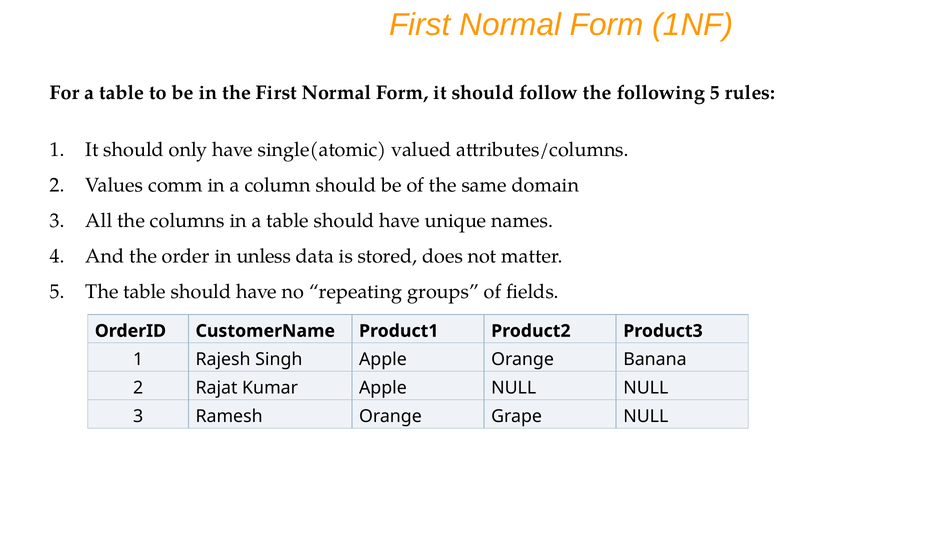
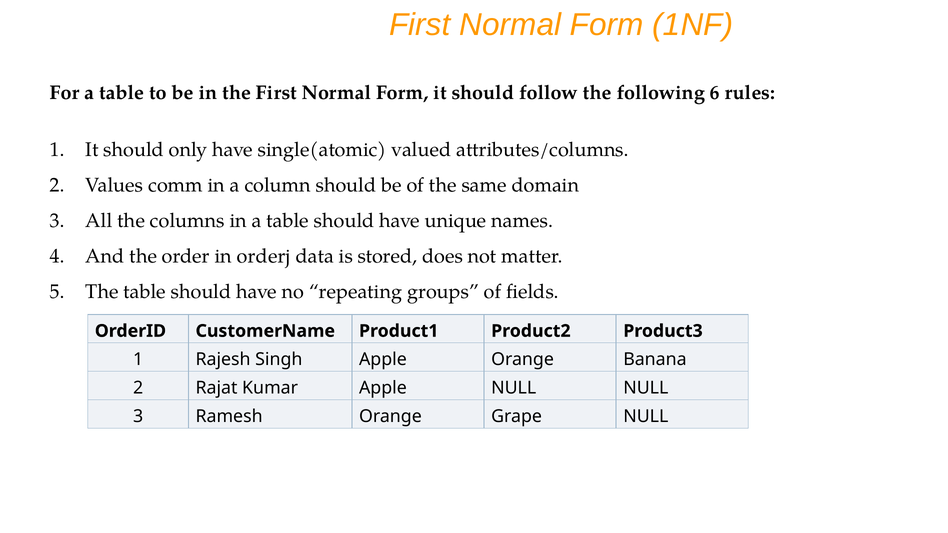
following 5: 5 -> 6 (715, 93)
unless: unless -> orderj (264, 257)
